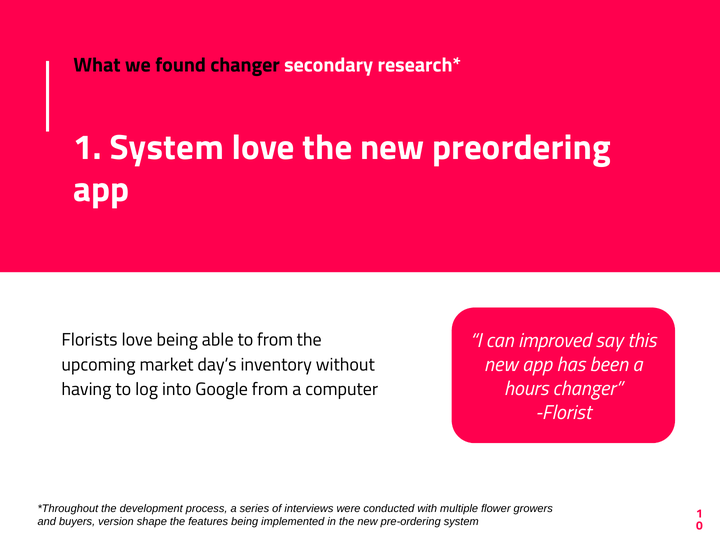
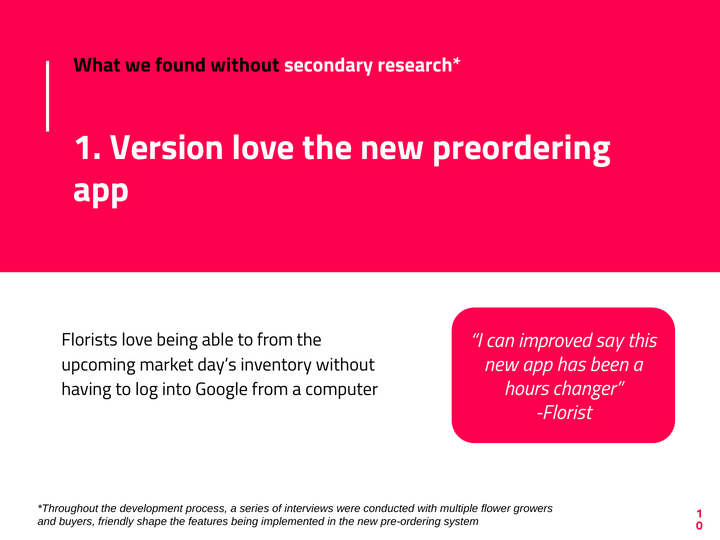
found changer: changer -> without (245, 65)
1 System: System -> Version (167, 148)
version: version -> friendly (116, 522)
